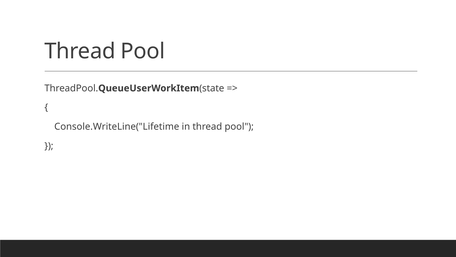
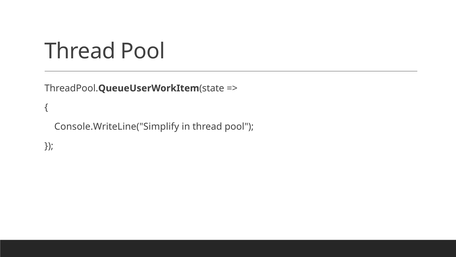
Console.WriteLine("Lifetime: Console.WriteLine("Lifetime -> Console.WriteLine("Simplify (117, 126)
